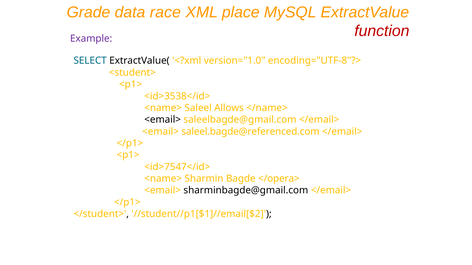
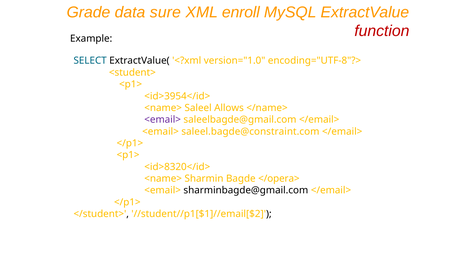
race: race -> sure (165, 12)
place: place -> enroll (241, 12)
Example colour: purple -> black (91, 39)
<id>3538</id>: <id>3538</id> -> <id>3954</id> (177, 96)
<email> colour: black -> purple (163, 120)
saleel.bagde@referenced.com: saleel.bagde@referenced.com -> saleel.bagde@constraint.com (250, 132)
<id>7547</id>: <id>7547</id> -> <id>8320</id> (177, 167)
